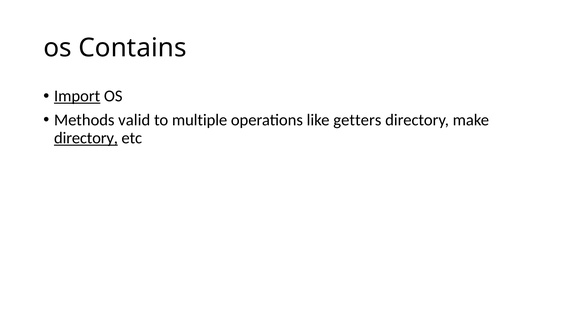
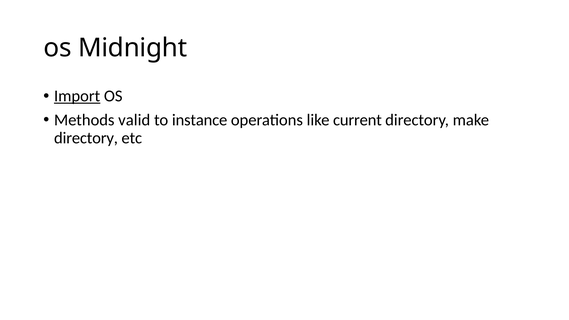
Contains: Contains -> Midnight (133, 48)
multiple: multiple -> instance (200, 120)
getters: getters -> current (357, 120)
directory underline: present -> none (86, 138)
